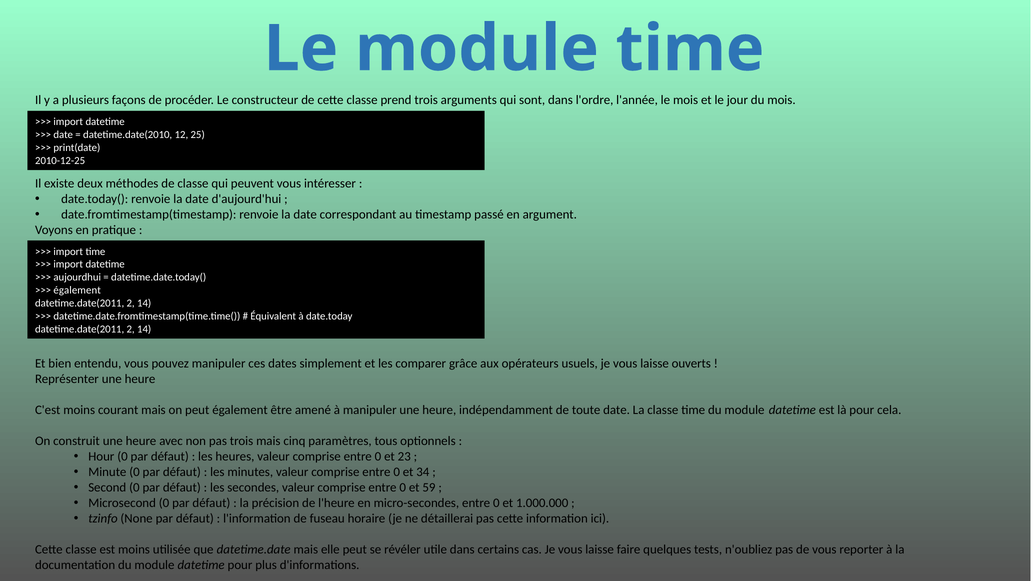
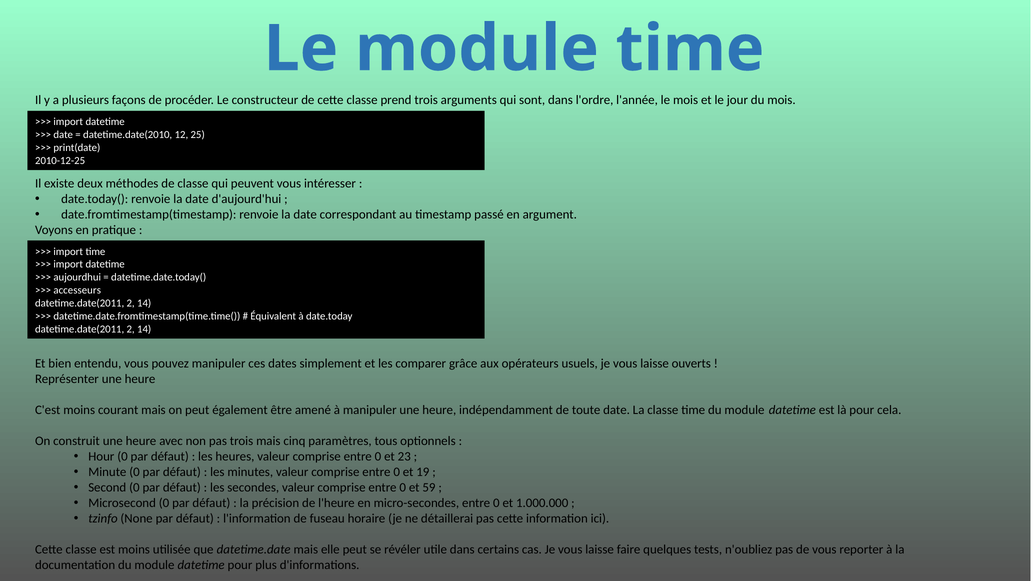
également: également -> accesseurs (77, 290)
34: 34 -> 19 (423, 472)
